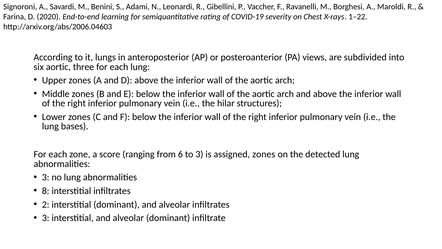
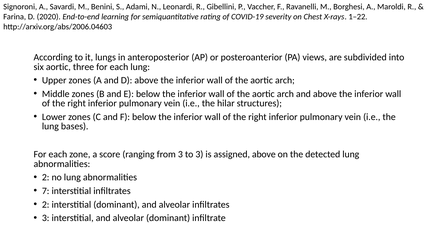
from 6: 6 -> 3 (180, 154)
assigned zones: zones -> above (264, 154)
3: 3 -> 2 (46, 177)
8: 8 -> 7 (46, 191)
